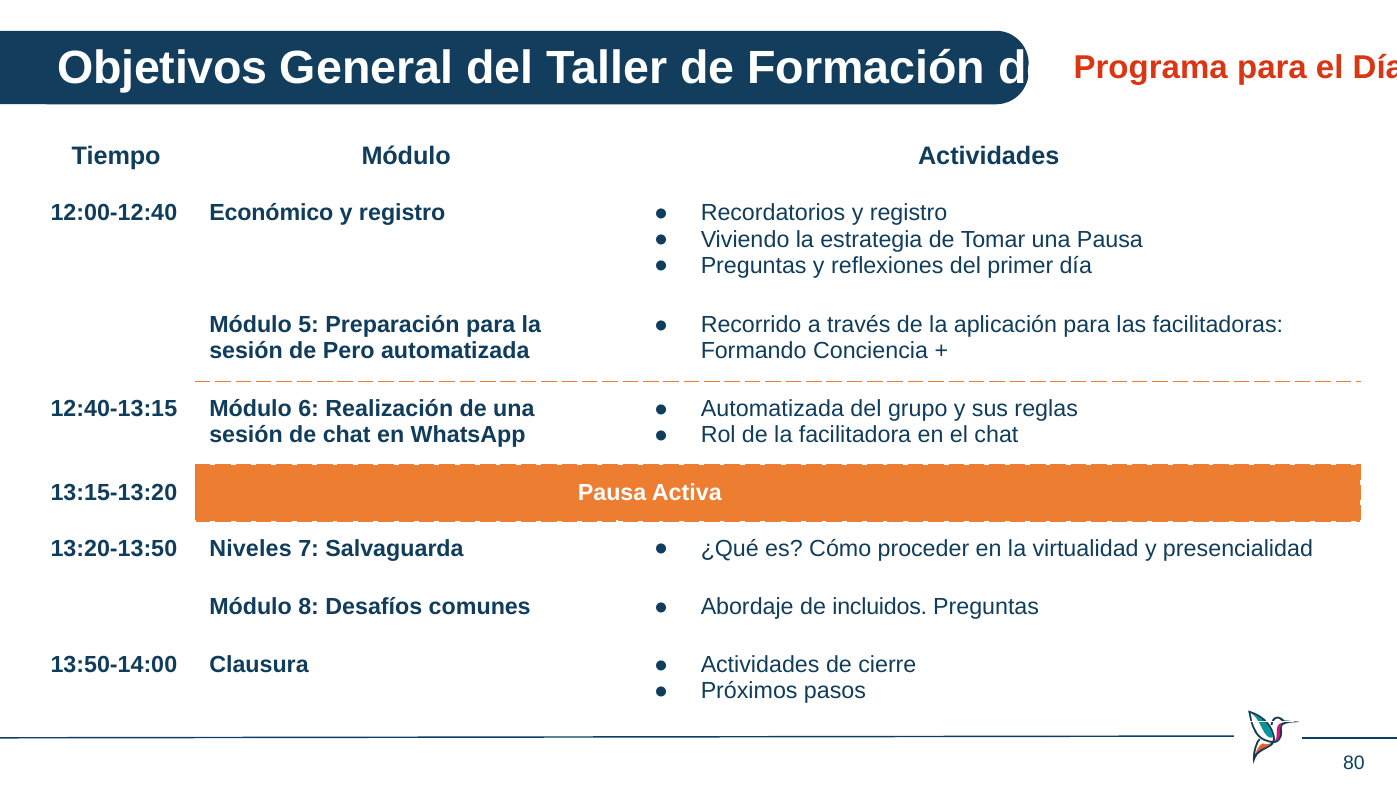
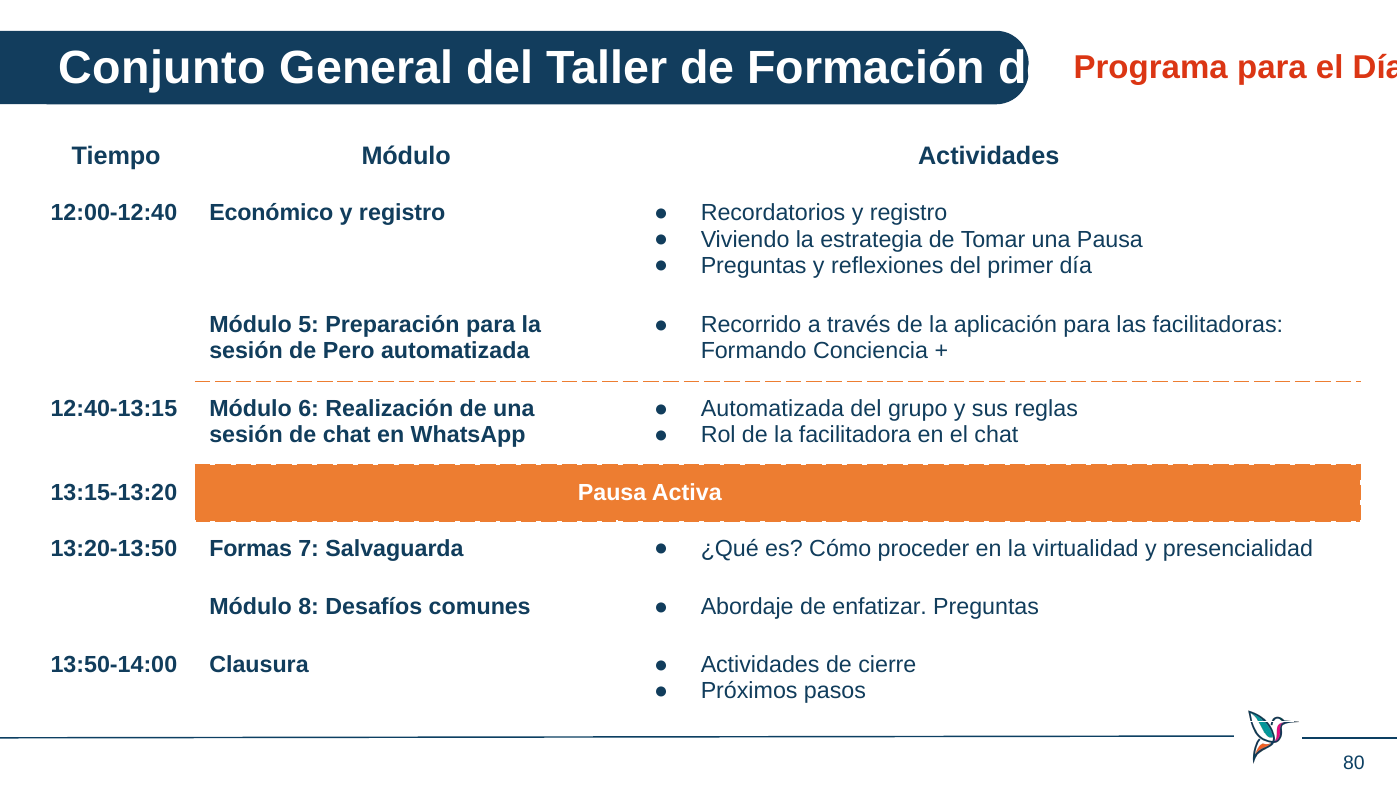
Objetivos: Objetivos -> Conjunto (162, 68)
Niveles: Niveles -> Formas (251, 548)
incluidos: incluidos -> enfatizar (880, 606)
